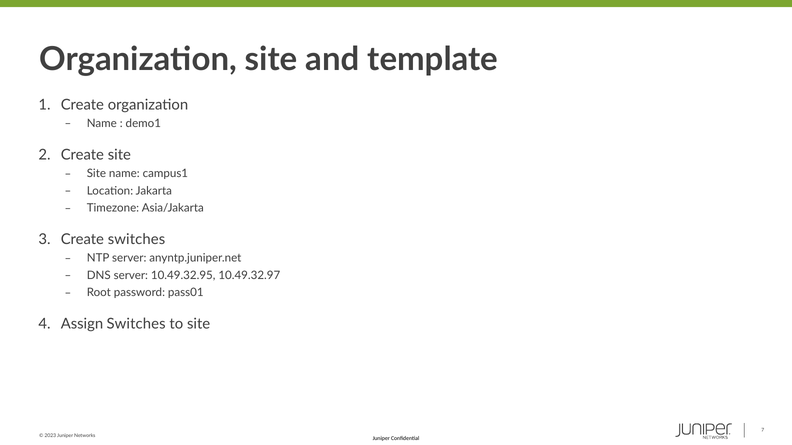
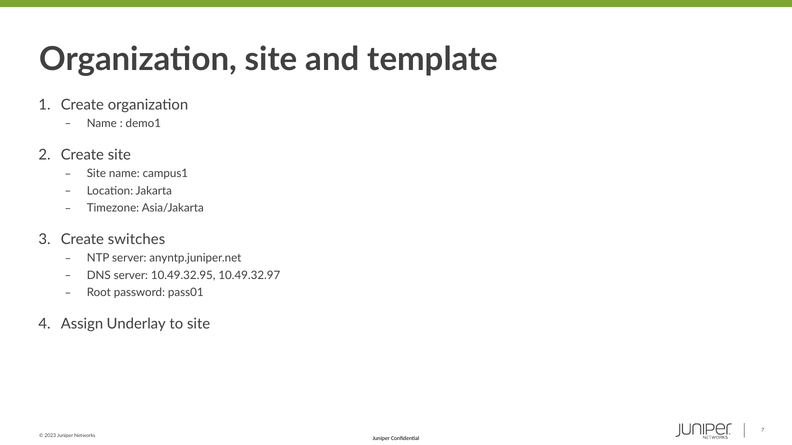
Assign Switches: Switches -> Underlay (136, 324)
